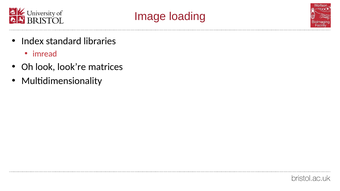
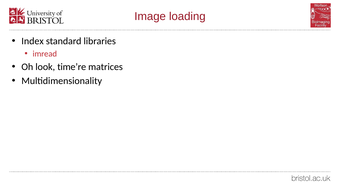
look’re: look’re -> time’re (72, 67)
